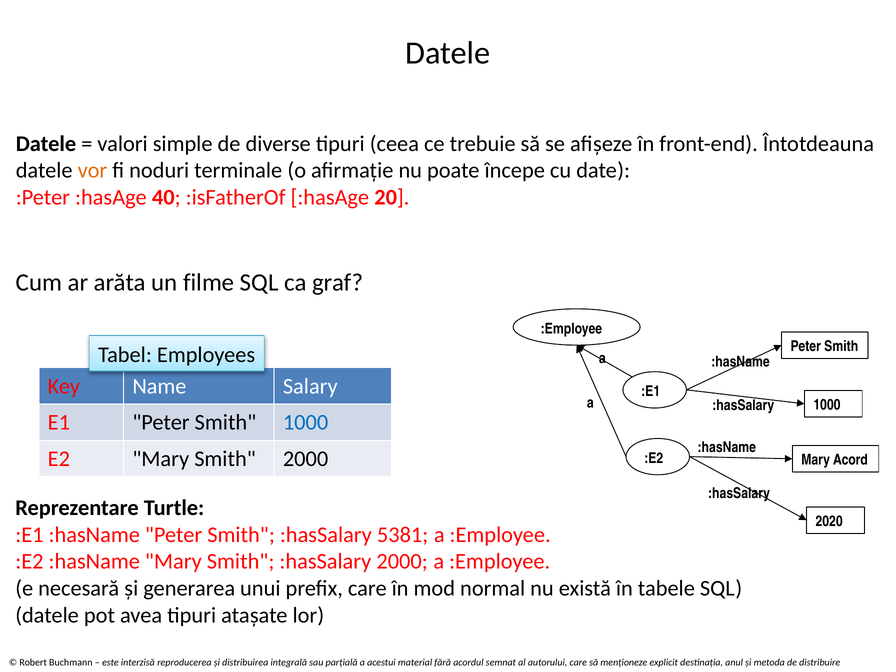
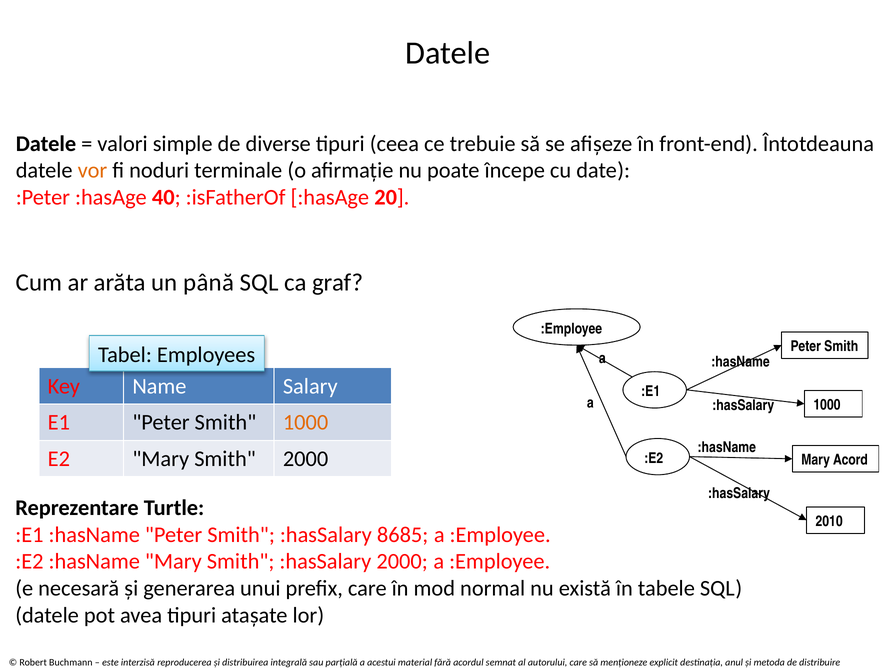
filme: filme -> până (209, 283)
1000 colour: blue -> orange (306, 422)
2020: 2020 -> 2010 (829, 521)
5381: 5381 -> 8685 (403, 535)
